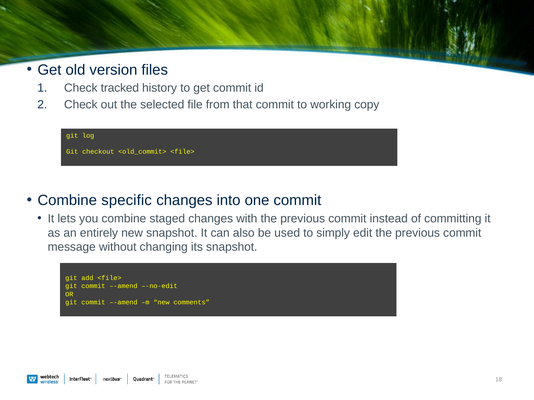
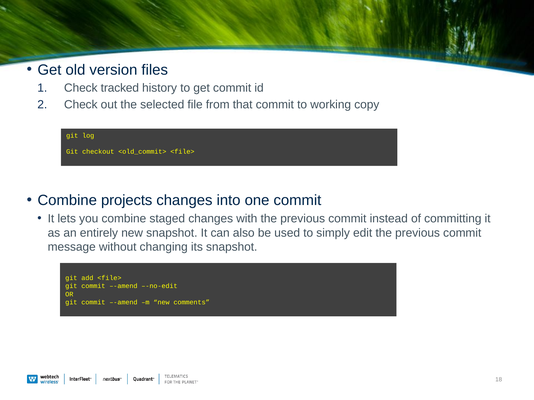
specific: specific -> projects (127, 201)
